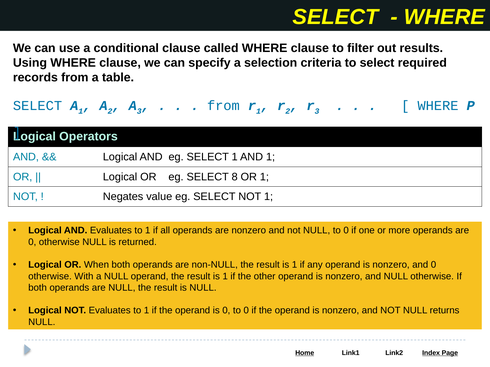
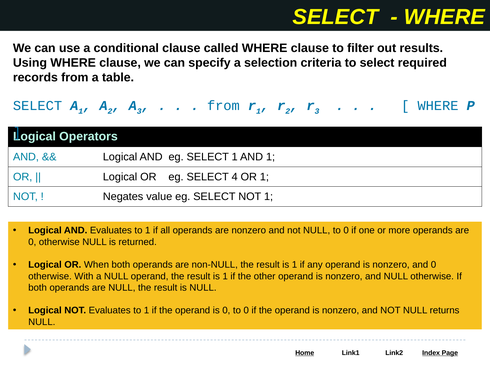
8: 8 -> 4 (235, 177)
